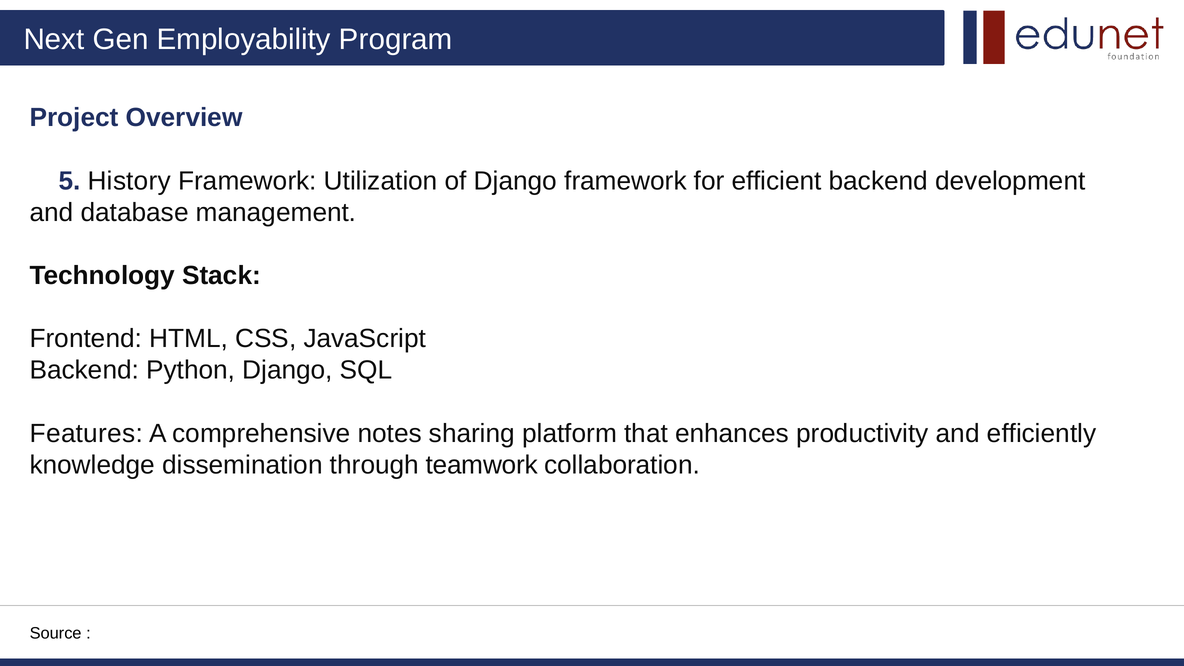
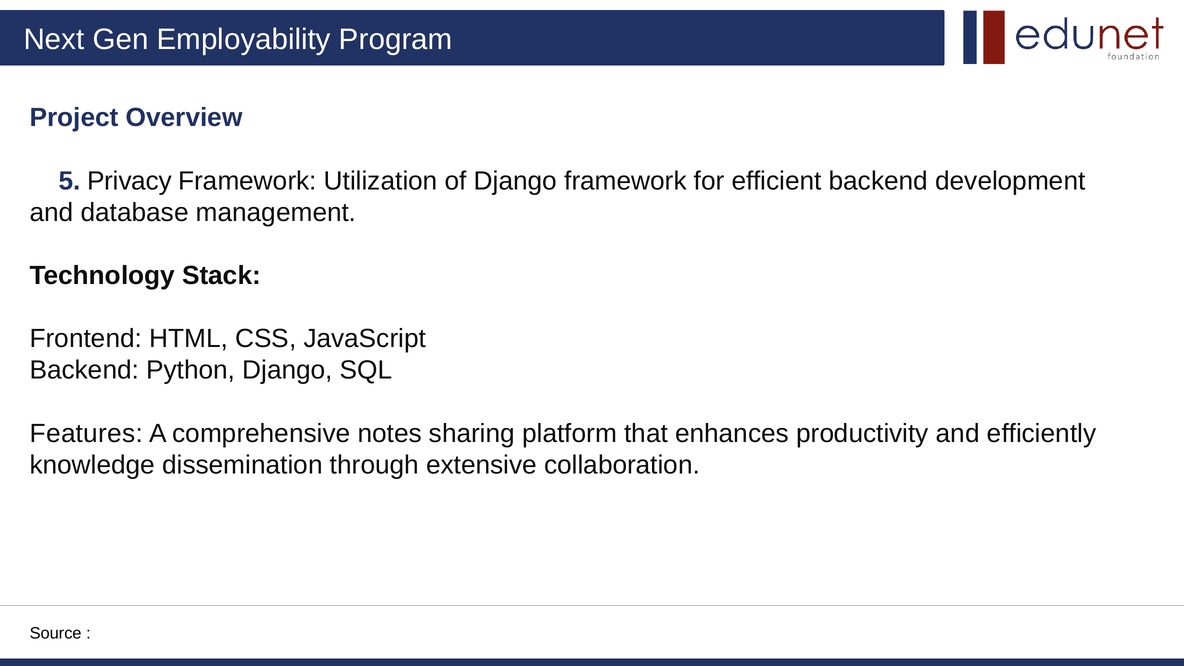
History: History -> Privacy (130, 181)
teamwork: teamwork -> extensive (482, 465)
